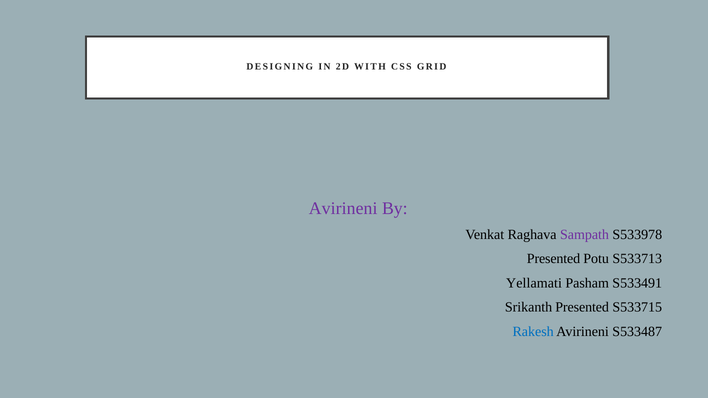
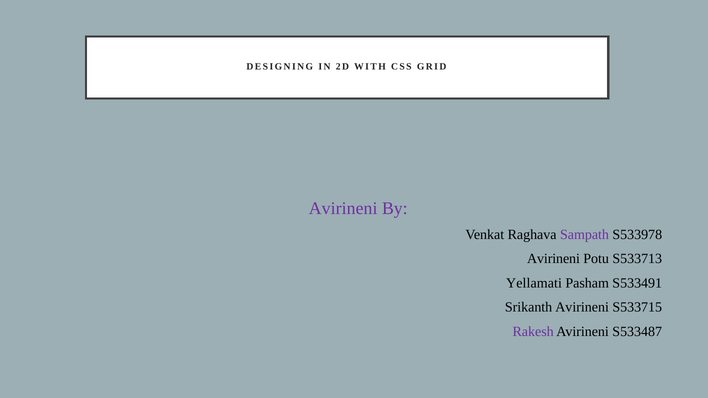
Presented: Presented -> Avirineni (553, 259)
Srikanth Presented: Presented -> Avirineni (582, 307)
Rakesh colour: blue -> purple (533, 332)
